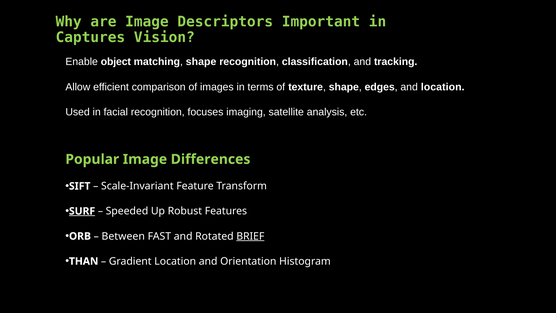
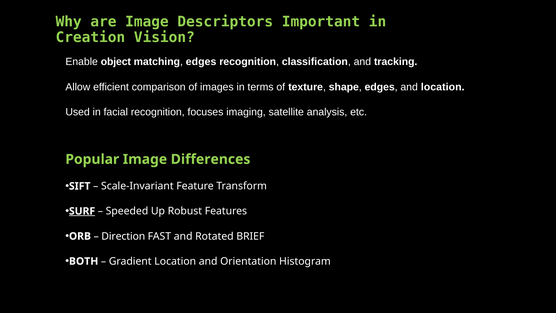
Captures: Captures -> Creation (90, 37)
matching shape: shape -> edges (201, 62)
Between: Between -> Direction (123, 236)
BRIEF underline: present -> none (250, 236)
THAN: THAN -> BOTH (84, 261)
